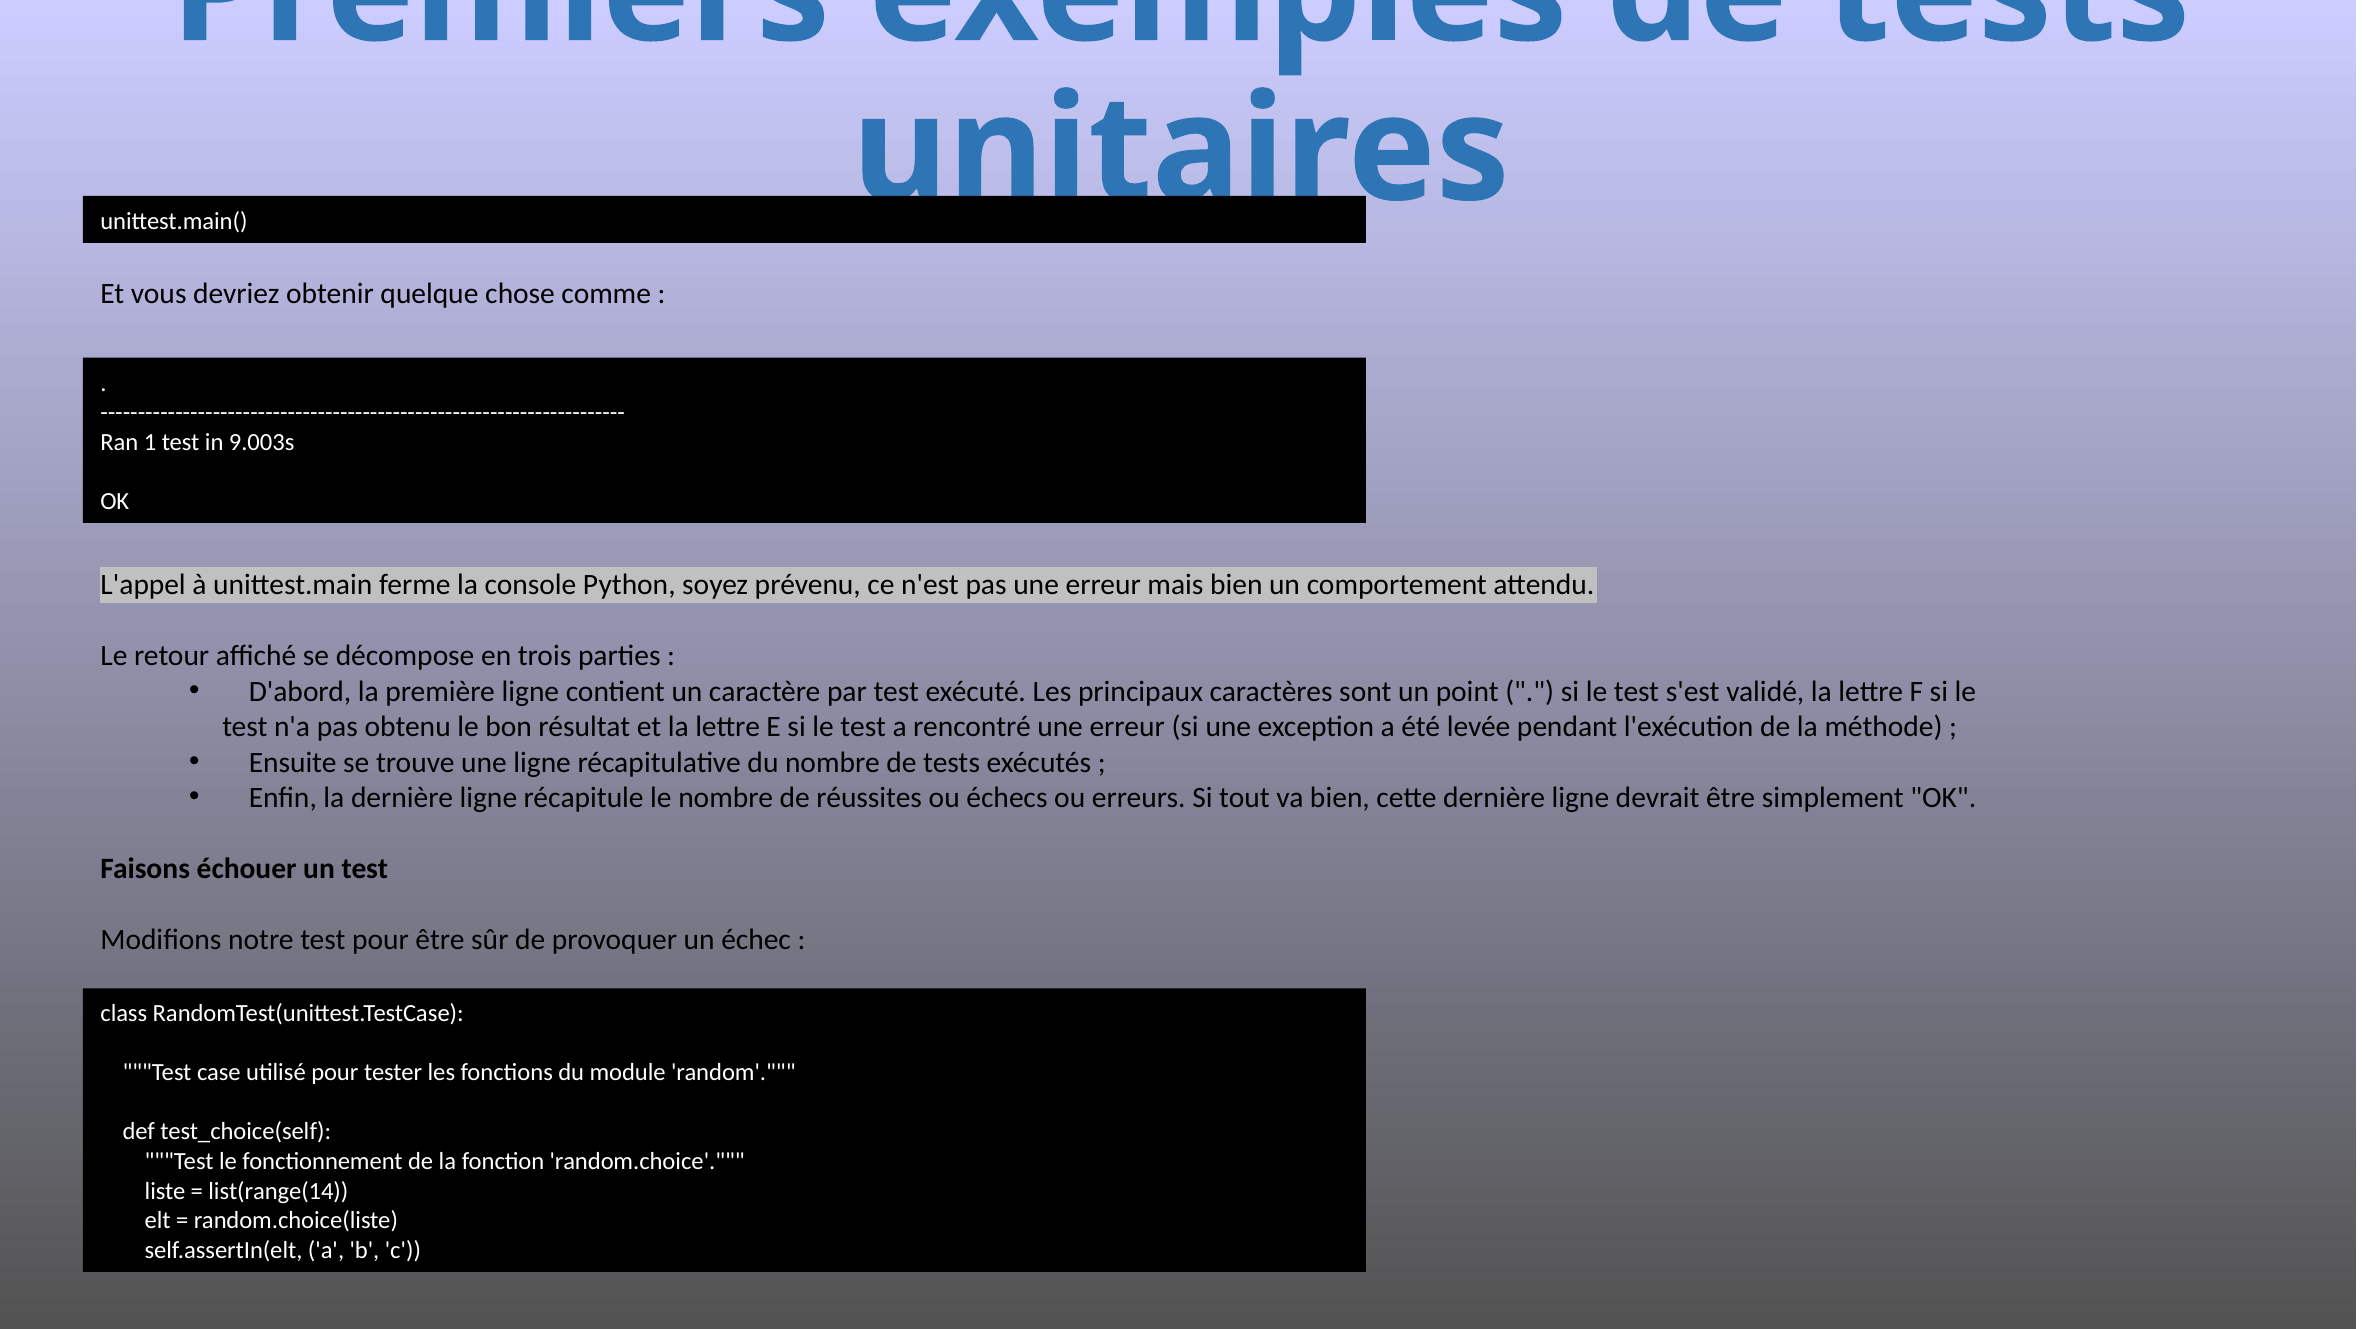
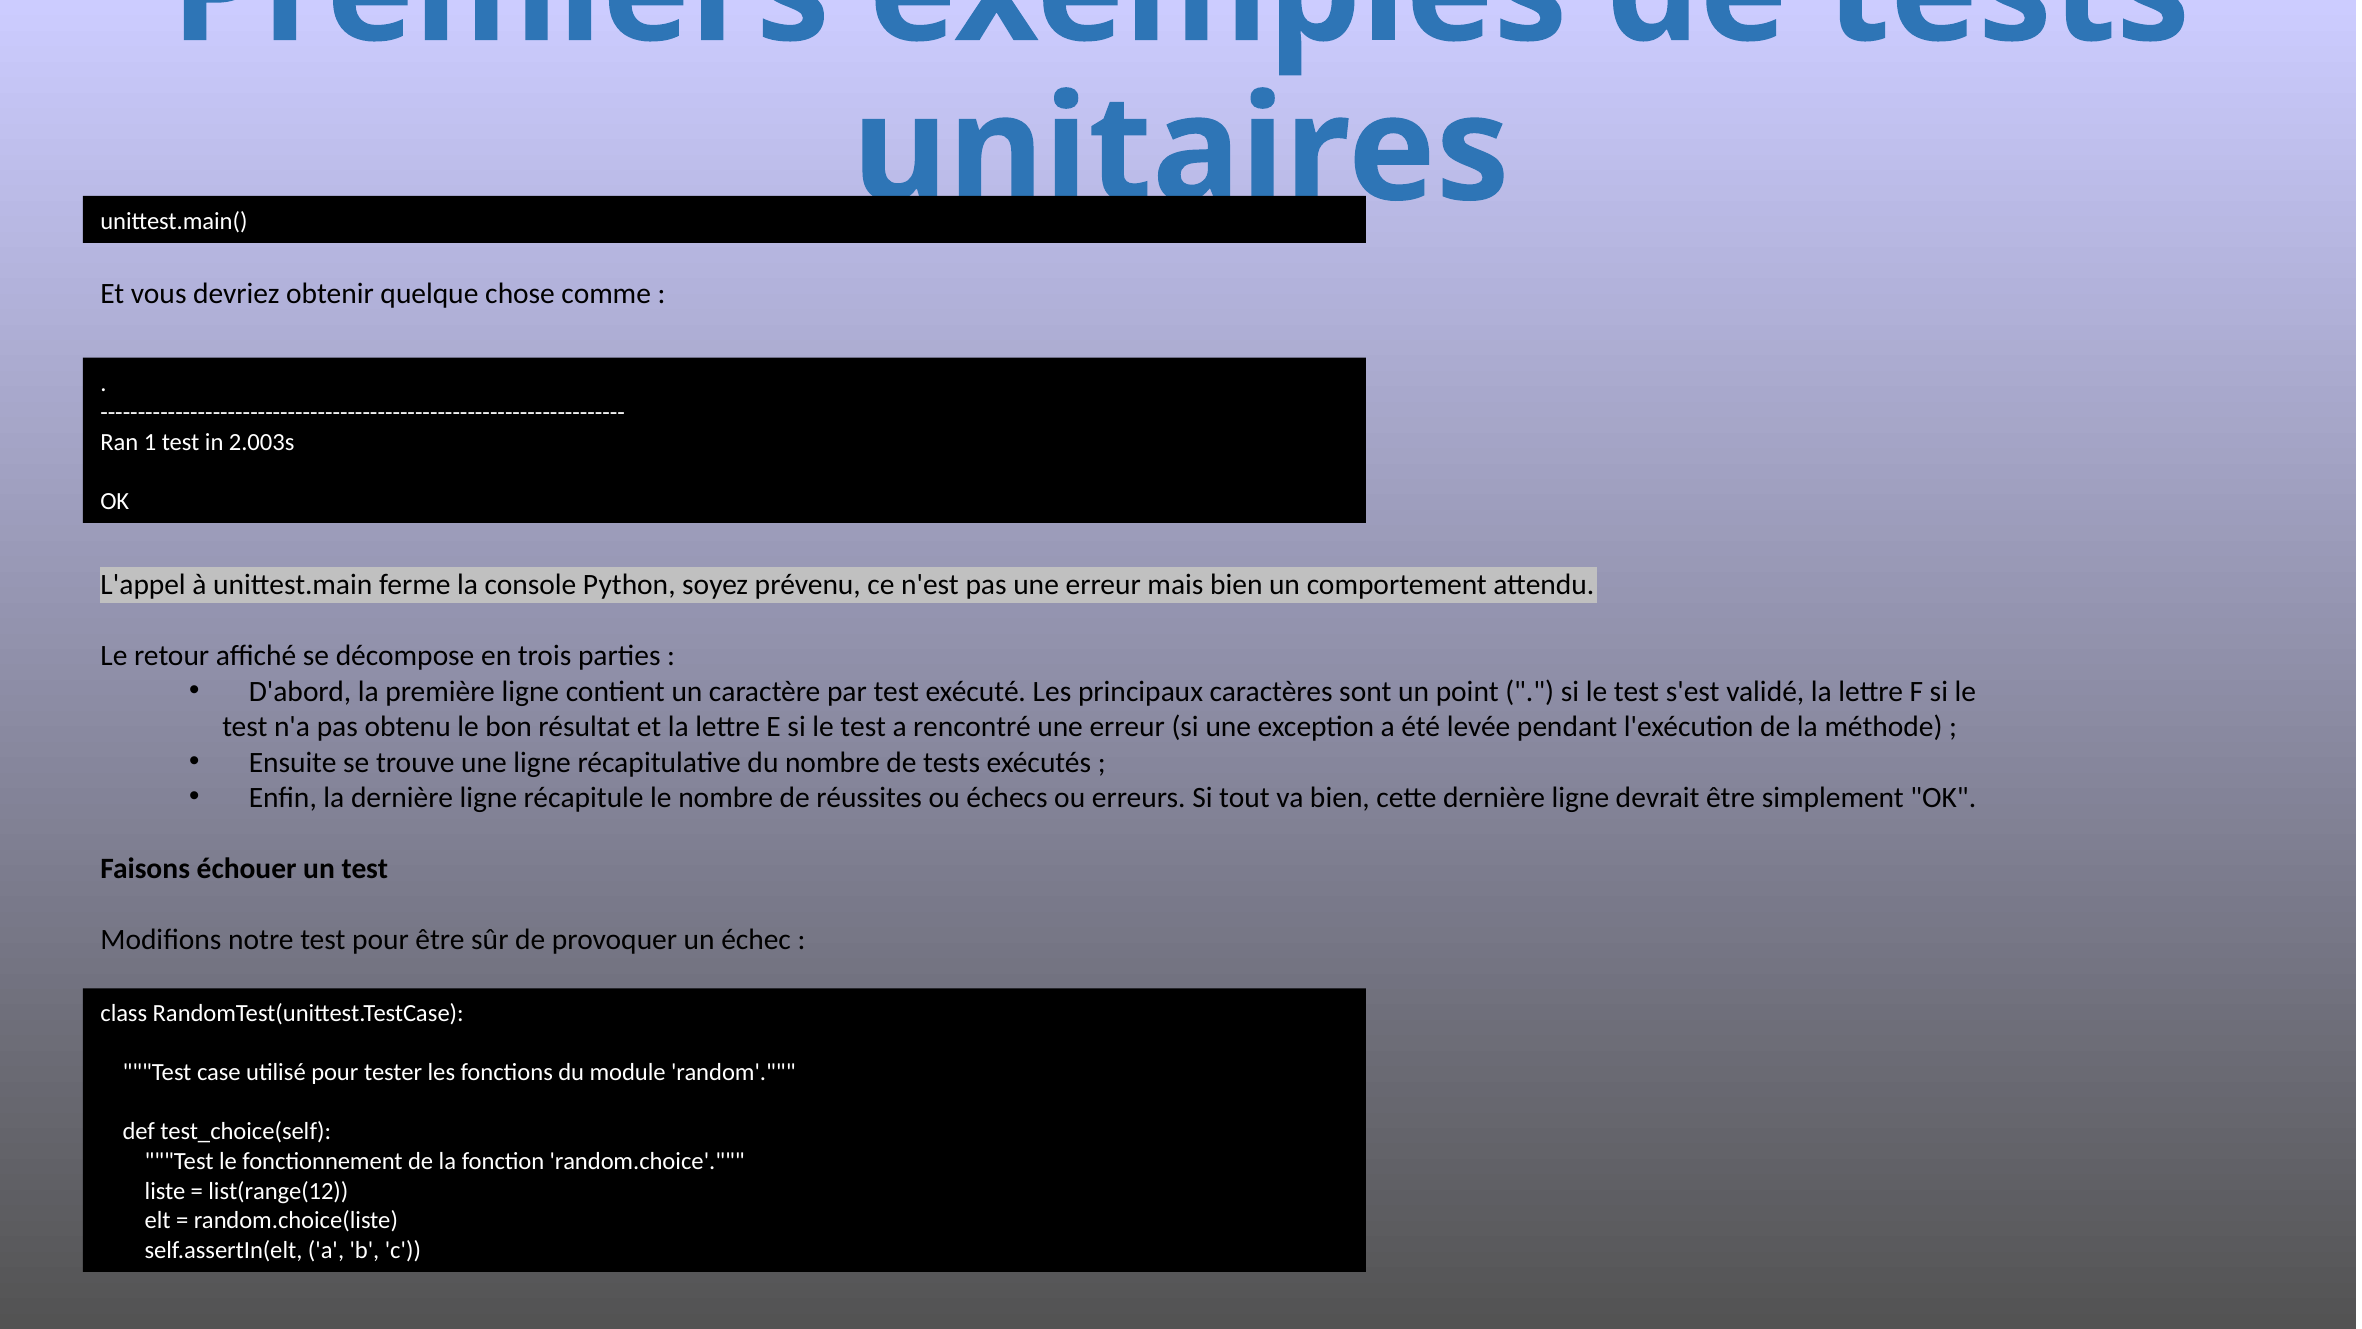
9.003s: 9.003s -> 2.003s (262, 442)
list(range(14: list(range(14 -> list(range(12 (278, 1191)
